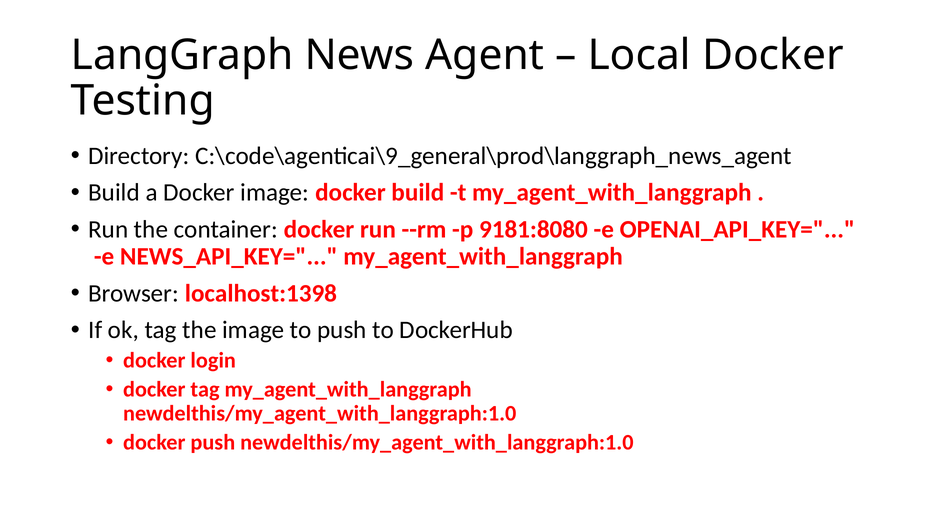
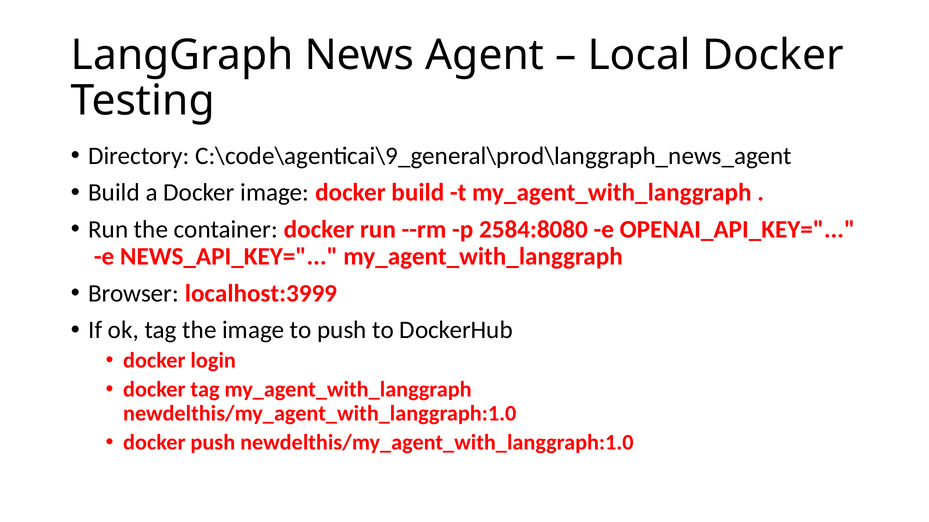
9181:8080: 9181:8080 -> 2584:8080 (533, 230)
localhost:1398: localhost:1398 -> localhost:3999 (261, 294)
